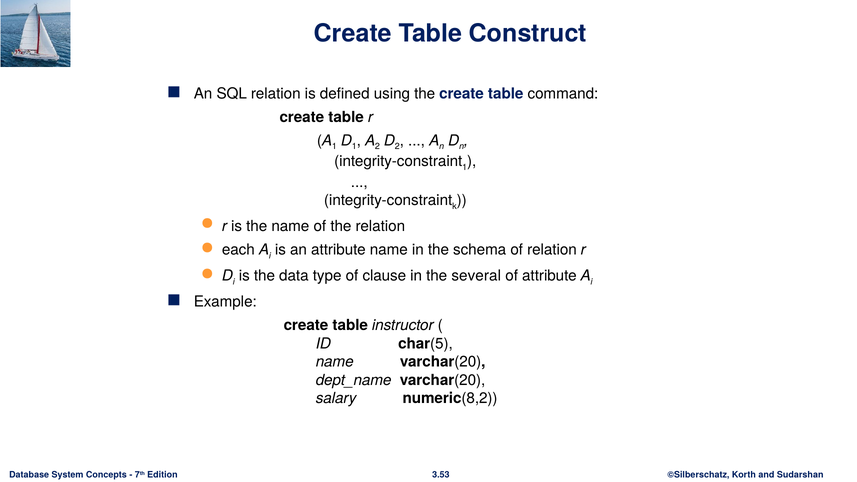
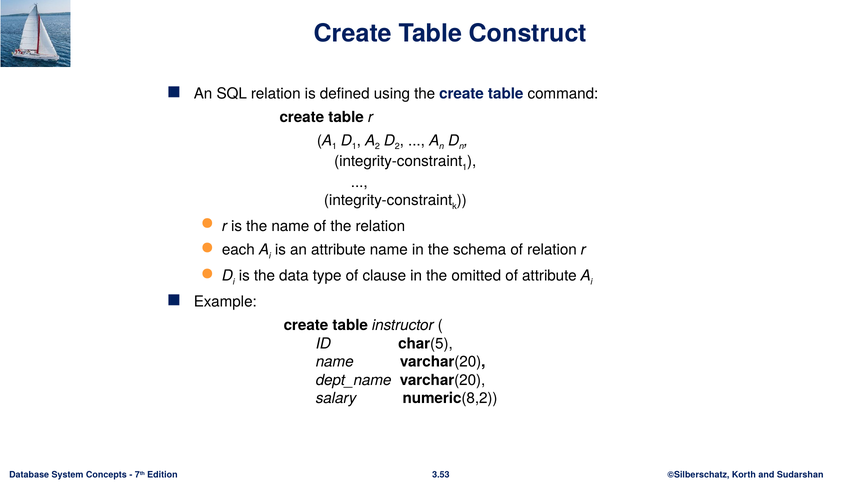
several: several -> omitted (476, 276)
